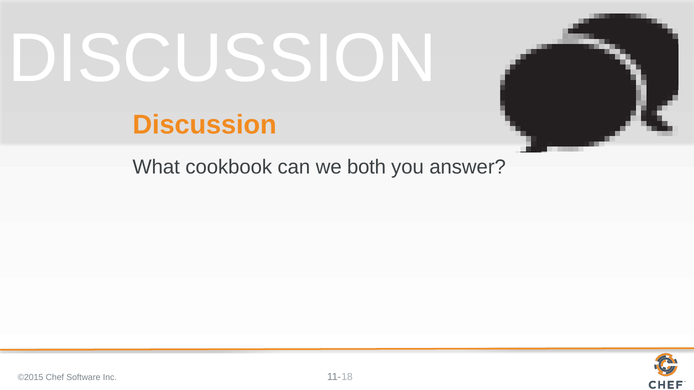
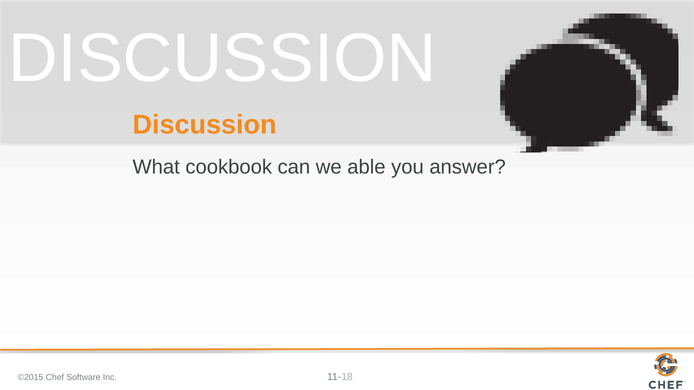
both: both -> able (366, 167)
